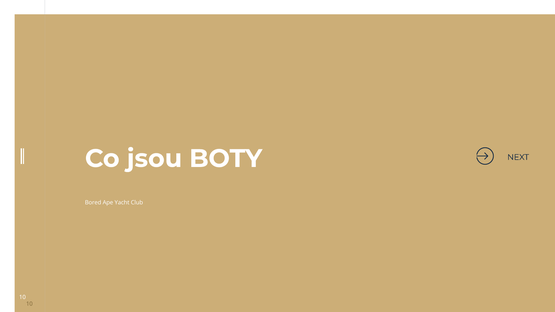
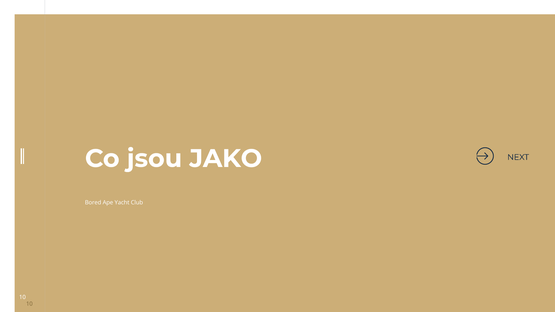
BOTY: BOTY -> JAKO (226, 159)
